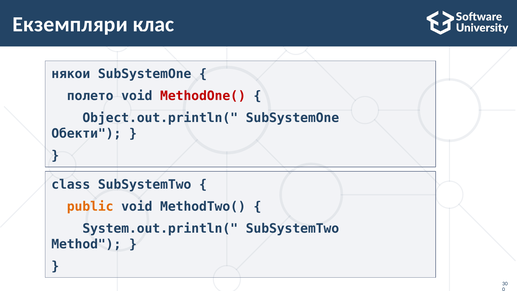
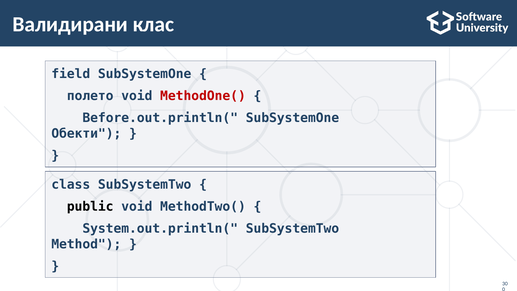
Екземпляри: Екземпляри -> Валидирани (70, 24)
някои: някои -> field (71, 74)
Object.out.println(: Object.out.println( -> Before.out.println( (160, 118)
public colour: orange -> black (90, 206)
